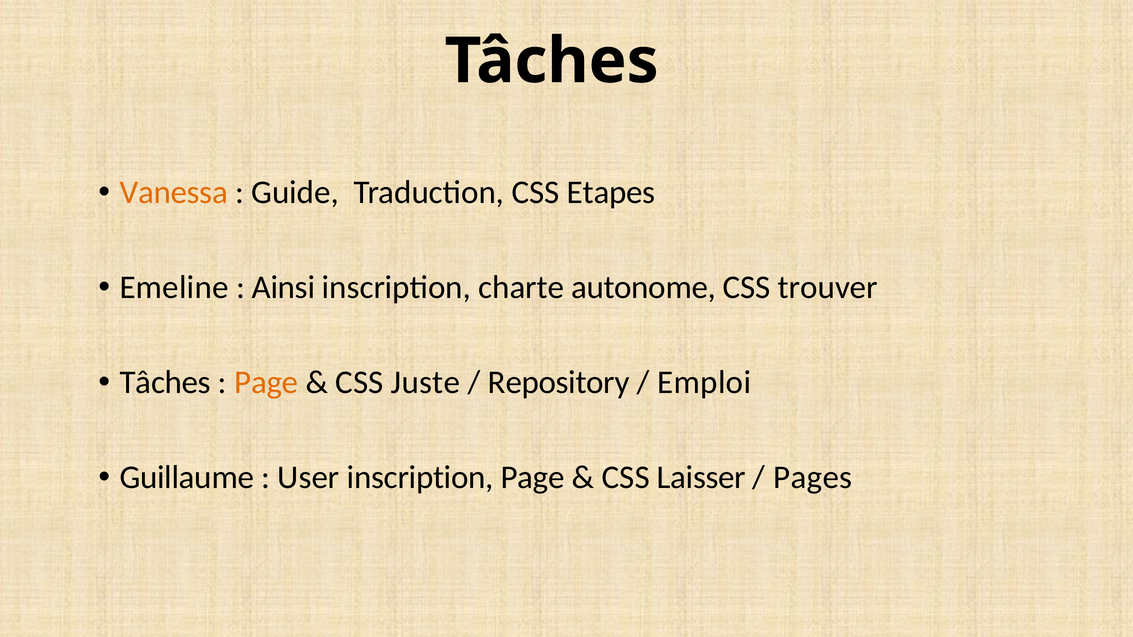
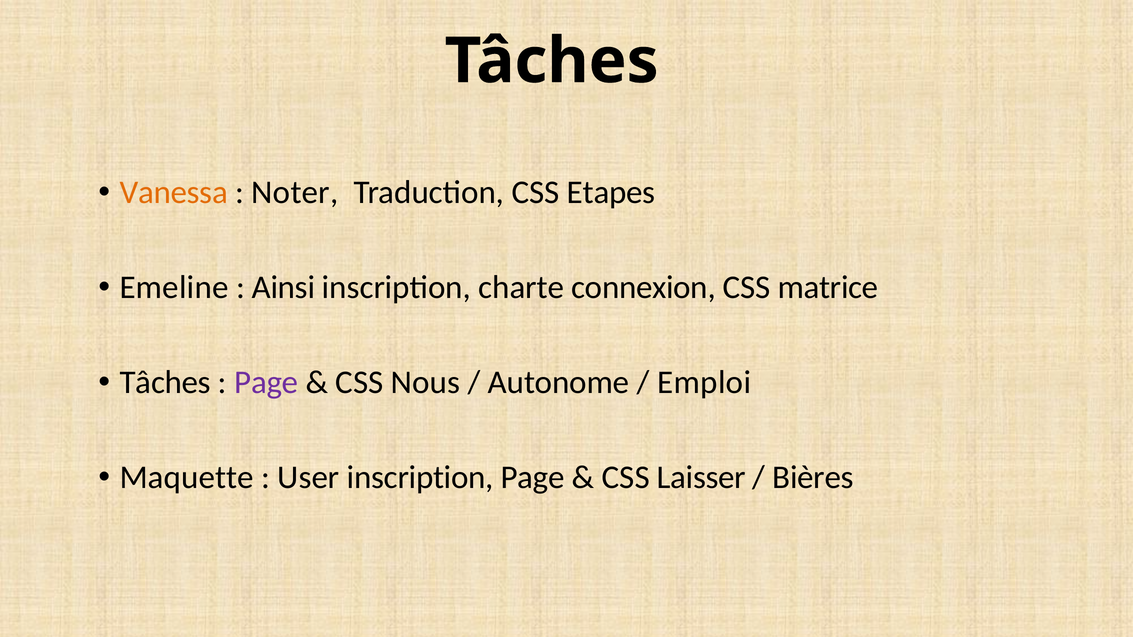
Guide: Guide -> Noter (295, 193)
autonome: autonome -> connexion (644, 288)
trouver: trouver -> matrice (828, 288)
Page colour: orange -> purple (266, 383)
Juste: Juste -> Nous (426, 383)
Repository: Repository -> Autonome (559, 383)
Guillaume: Guillaume -> Maquette (187, 478)
Pages: Pages -> Bières (813, 478)
